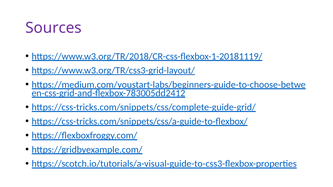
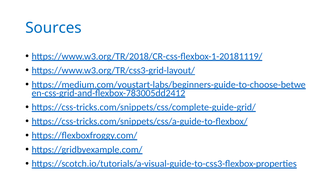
Sources colour: purple -> blue (54, 28)
